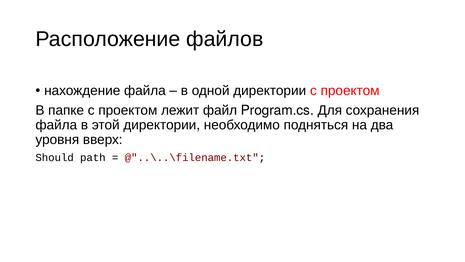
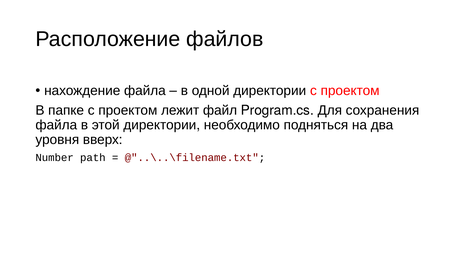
Should: Should -> Number (55, 157)
